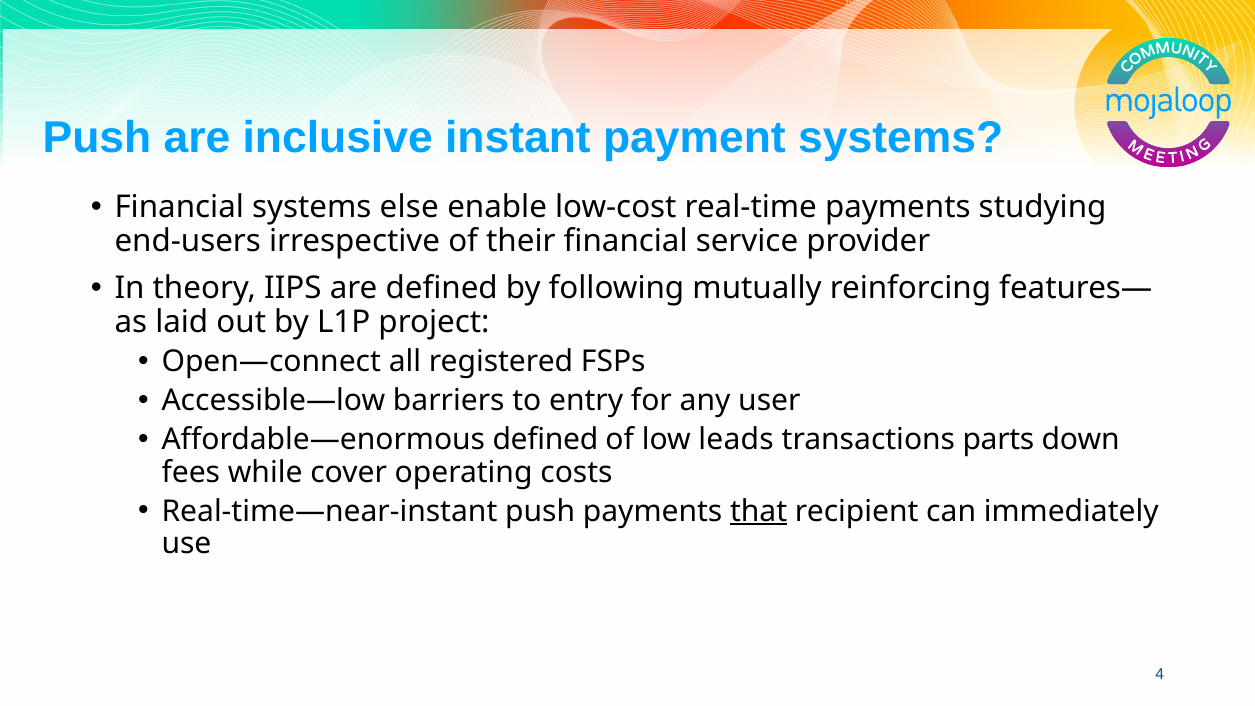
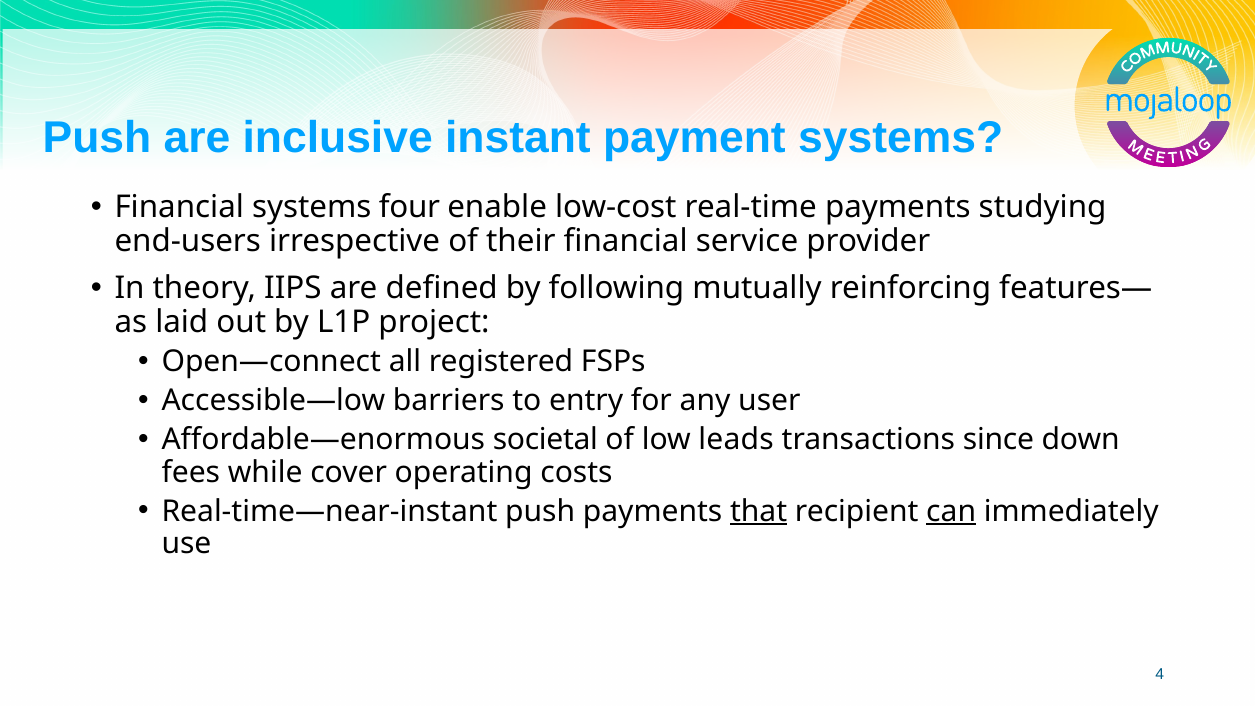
else: else -> four (410, 207)
Affordable—enormous defined: defined -> societal (545, 440)
parts: parts -> since (998, 440)
can underline: none -> present (951, 511)
